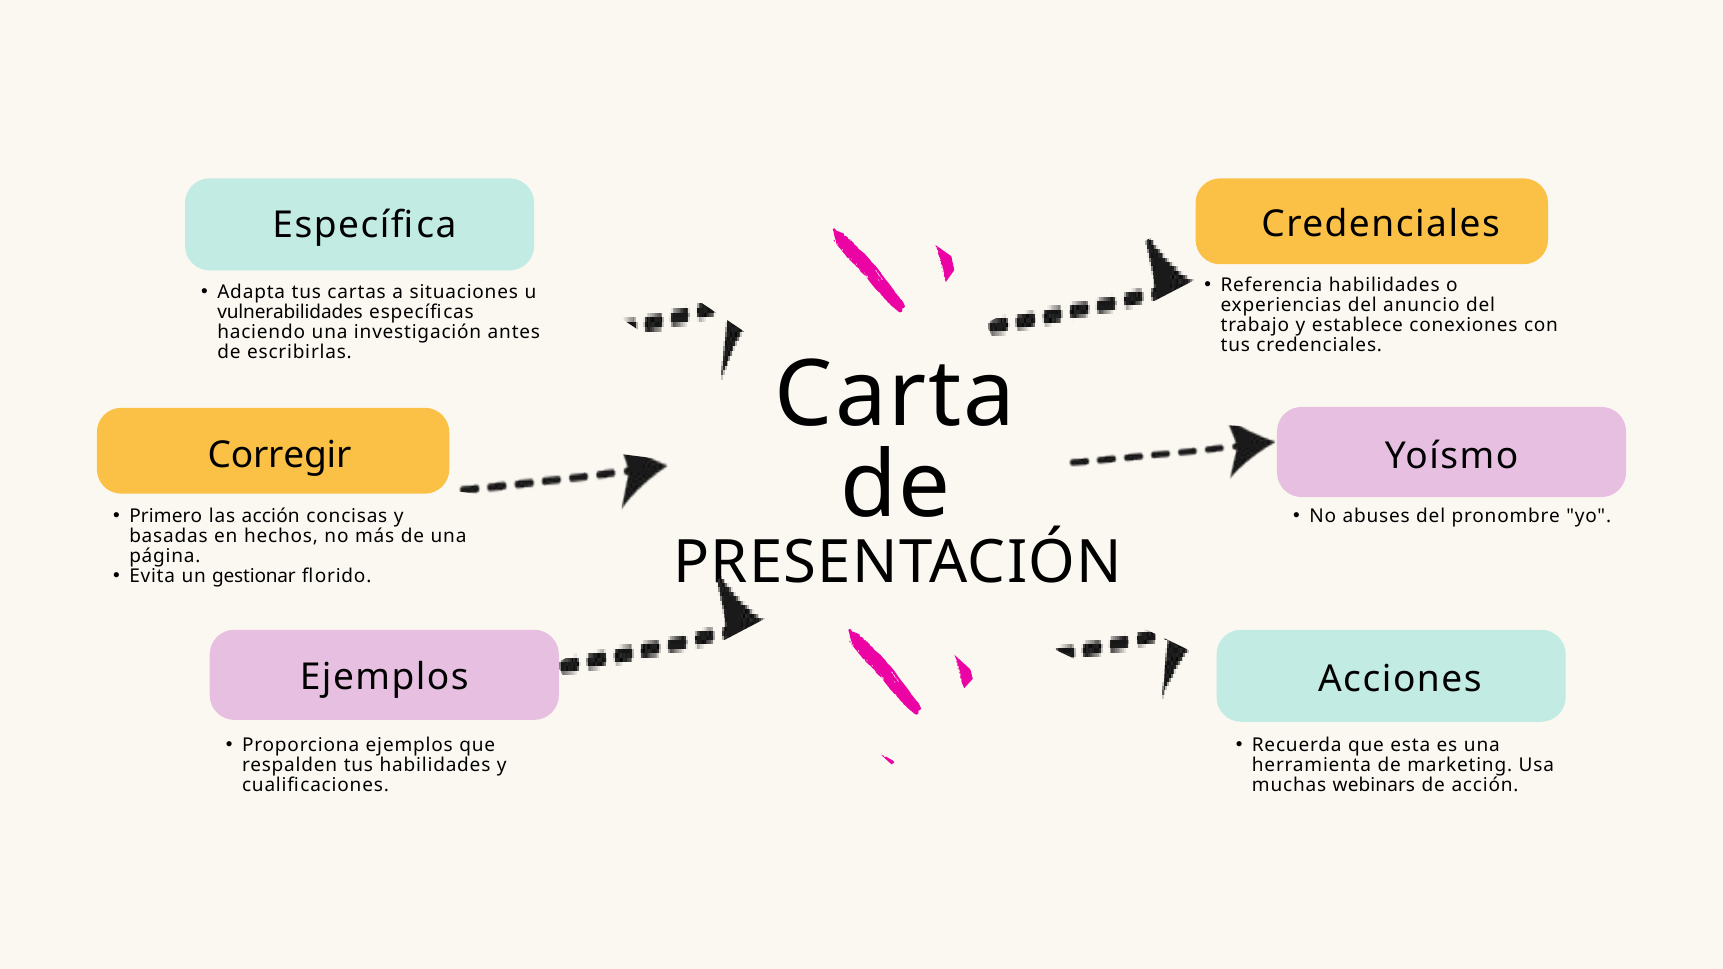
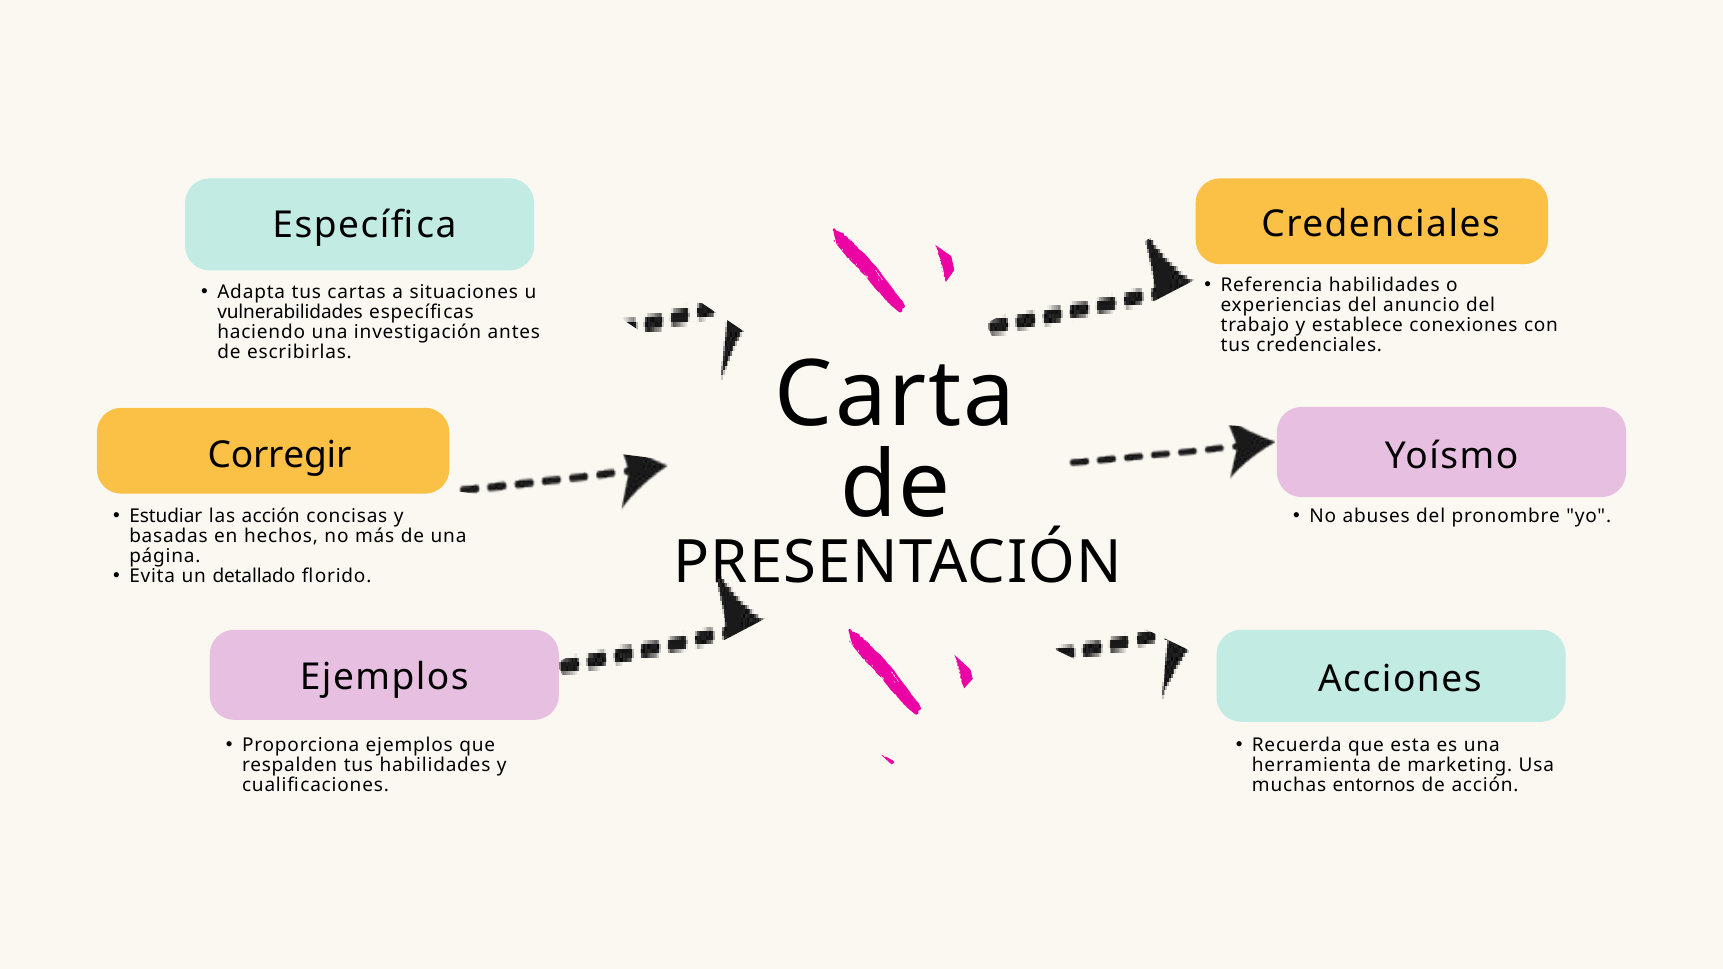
Primero: Primero -> Estudiar (166, 516)
gestionar: gestionar -> detallado (254, 576)
webinars: webinars -> entornos (1374, 785)
